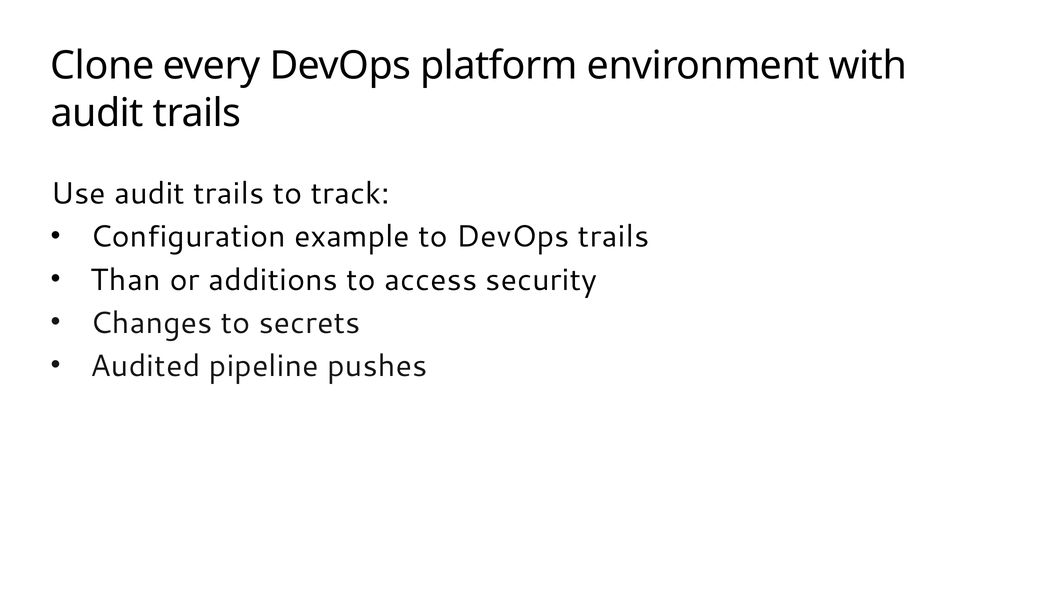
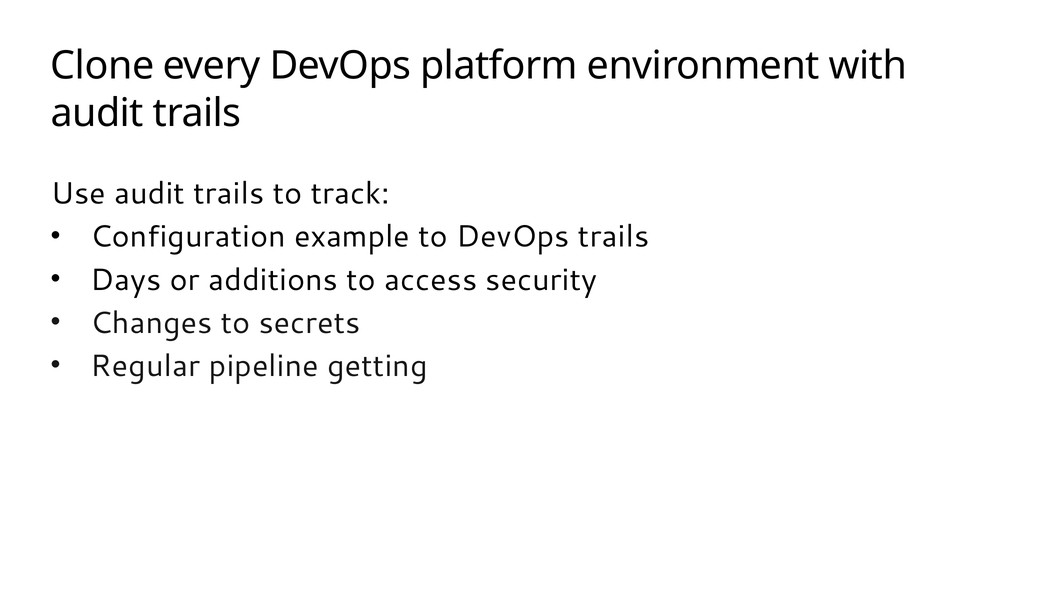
Than: Than -> Days (126, 280)
Audited: Audited -> Regular (145, 366)
pushes: pushes -> getting (377, 366)
